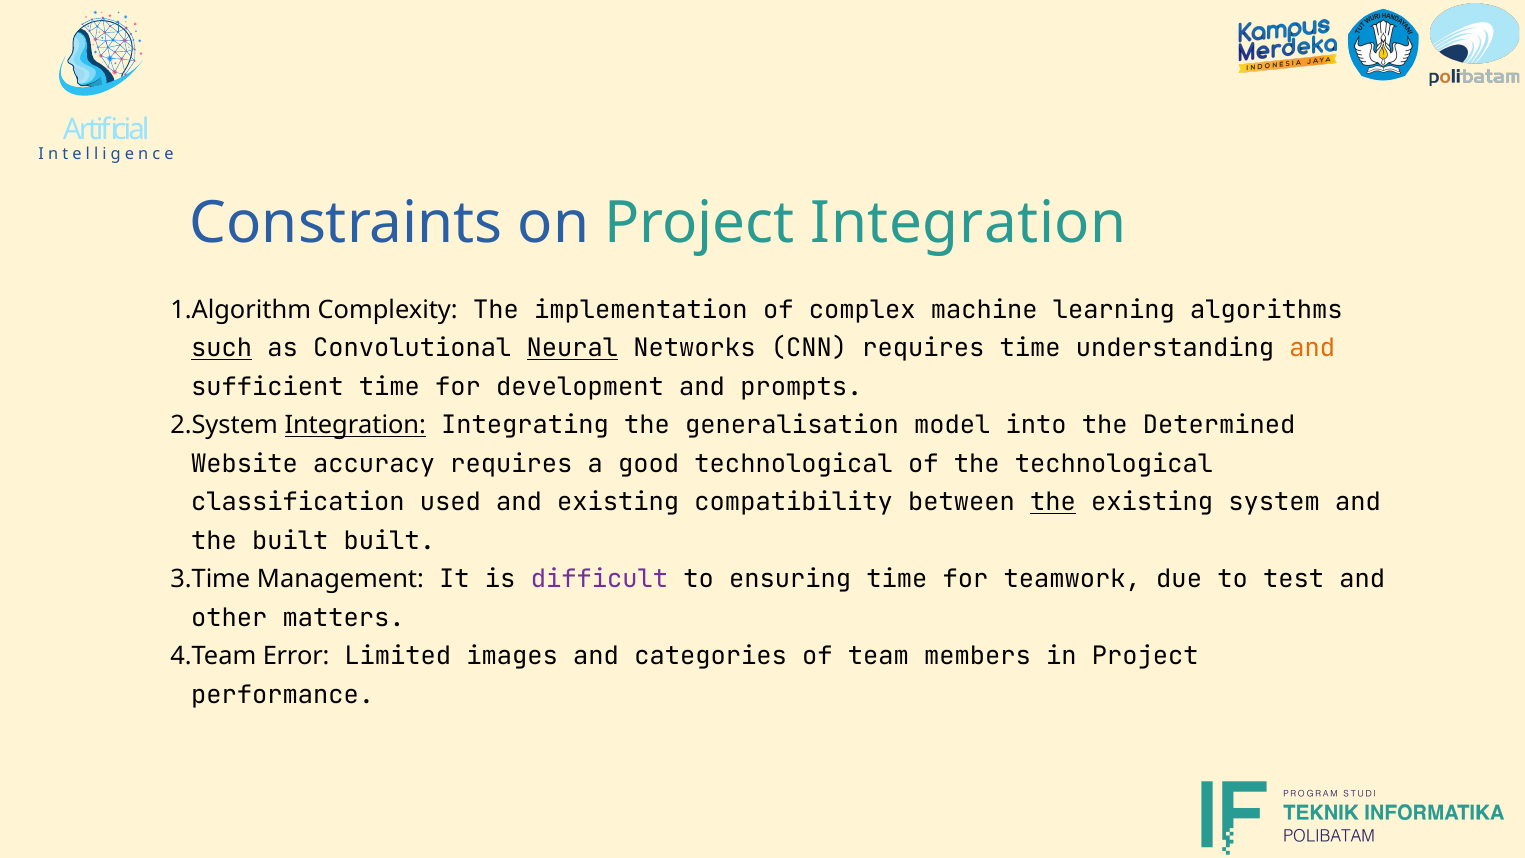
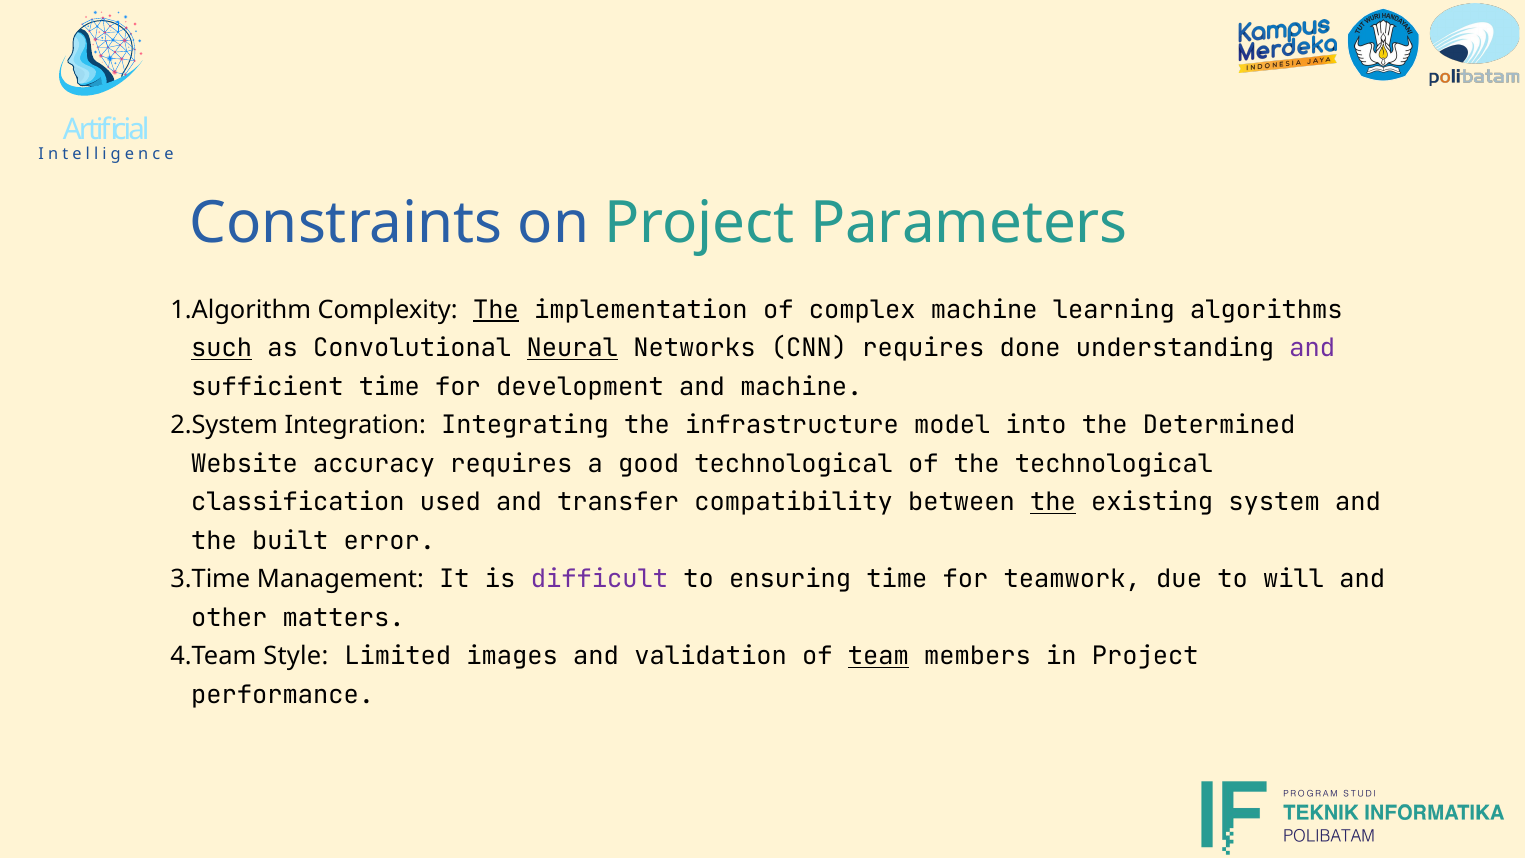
Project Integration: Integration -> Parameters (969, 223)
The underline: none -> present (496, 310)
requires time: time -> done (1030, 348)
and colour: orange -> purple (1312, 348)
and prompts: prompts -> machine (801, 387)
Integration underline: present -> none (355, 425)
generalisation: generalisation -> infrastructure (792, 425)
and existing: existing -> transfer (618, 502)
built built: built -> error (389, 541)
test: test -> will (1294, 579)
Error: Error -> Style (296, 656)
categories: categories -> validation (711, 656)
team underline: none -> present (878, 656)
